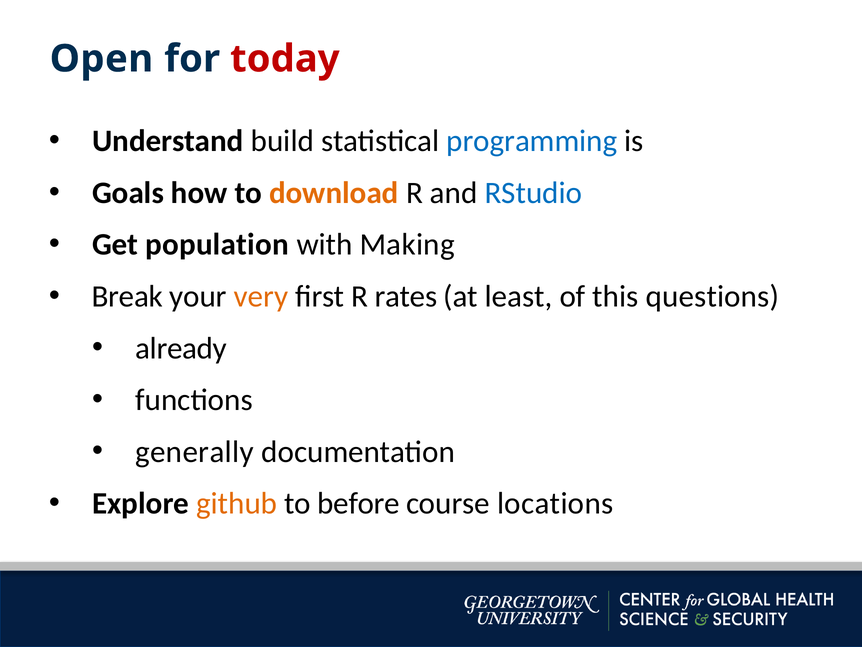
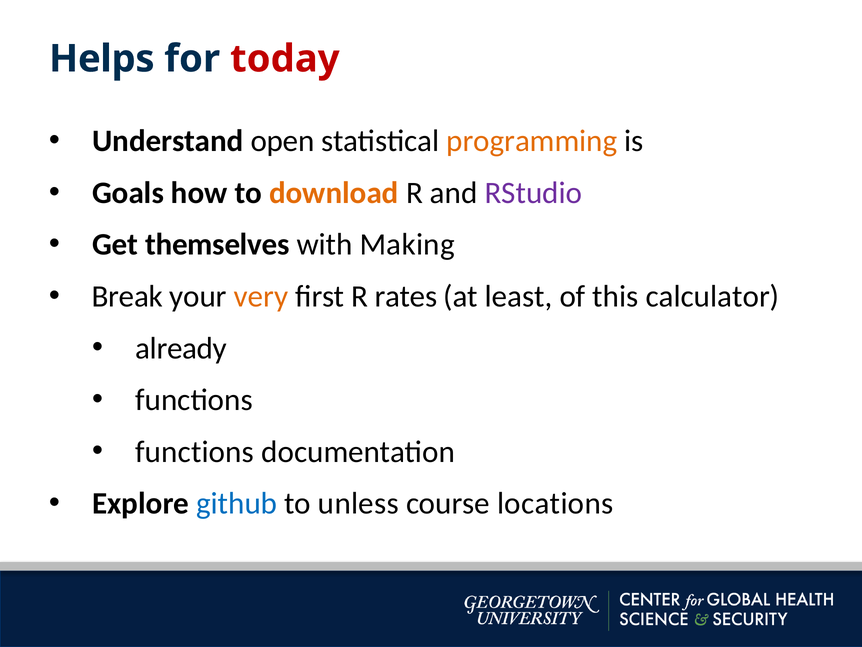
Open: Open -> Helps (102, 59)
build: build -> open (283, 141)
programming colour: blue -> orange (532, 141)
RStudio colour: blue -> purple (533, 193)
population: population -> themselves (217, 245)
questions: questions -> calculator (712, 296)
generally: generally -> functions (195, 451)
github colour: orange -> blue (237, 503)
before: before -> unless (358, 503)
